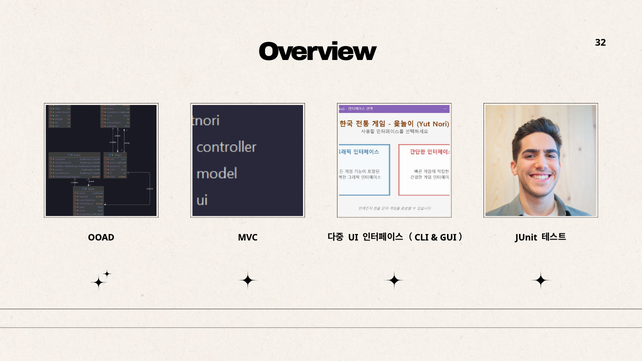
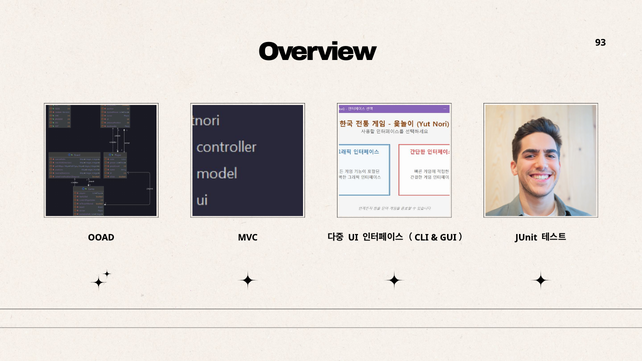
32: 32 -> 93 (601, 43)
